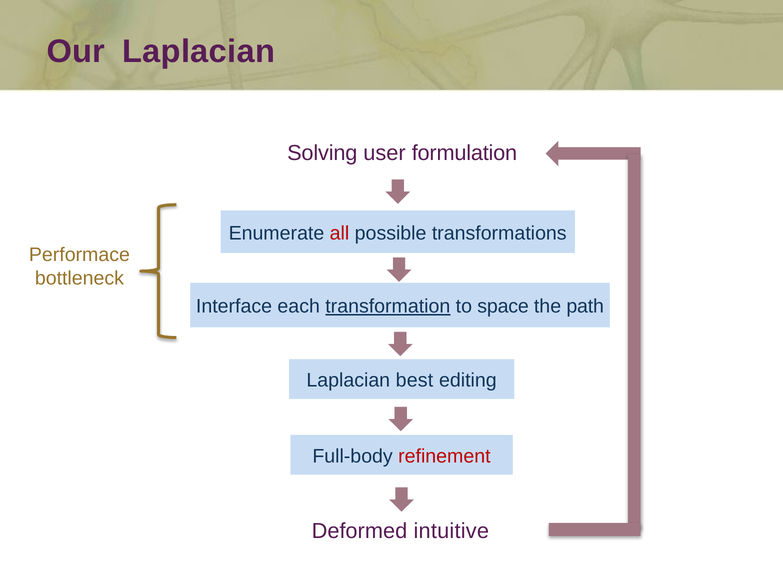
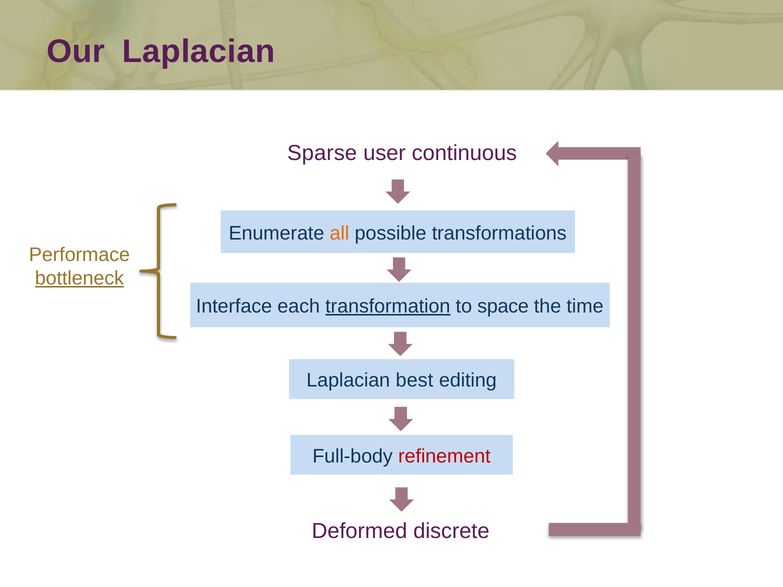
Solving: Solving -> Sparse (322, 153)
formulation: formulation -> continuous (464, 153)
all colour: red -> orange (340, 233)
bottleneck underline: none -> present (79, 279)
path: path -> time (585, 307)
intuitive: intuitive -> discrete (451, 531)
